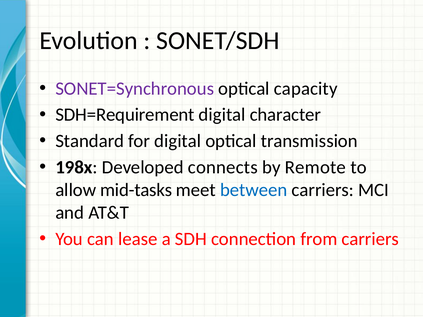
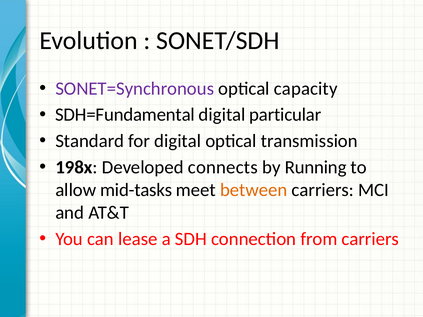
SDH=Requirement: SDH=Requirement -> SDH=Fundamental (125, 115)
character: character -> particular (285, 115)
Remote: Remote -> Running (316, 168)
between colour: blue -> orange (254, 190)
